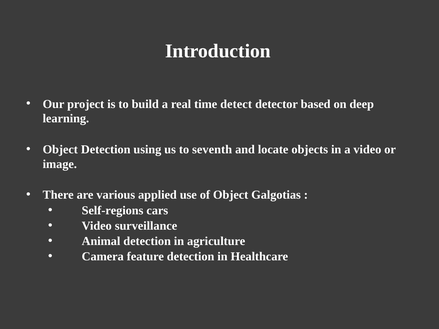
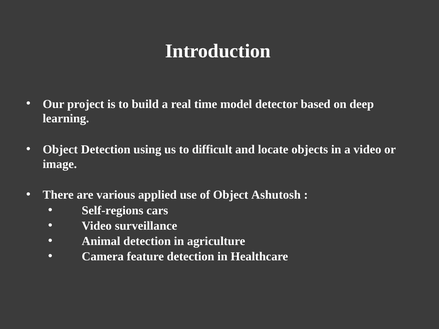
detect: detect -> model (236, 104)
seventh: seventh -> difficult (212, 150)
Galgotias: Galgotias -> Ashutosh (276, 195)
